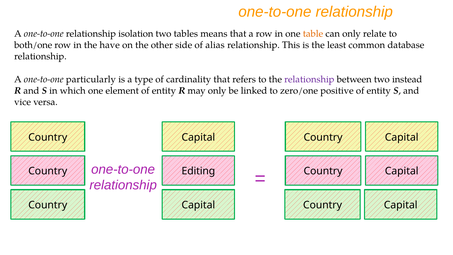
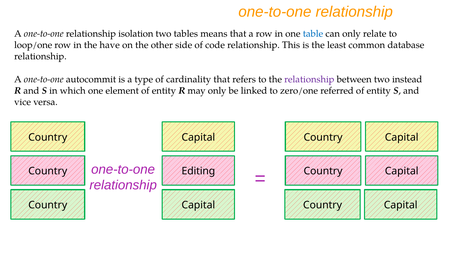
table colour: orange -> blue (313, 34)
both/one: both/one -> loop/one (33, 45)
alias: alias -> code (215, 45)
particularly: particularly -> autocommit (91, 79)
positive: positive -> referred (337, 91)
